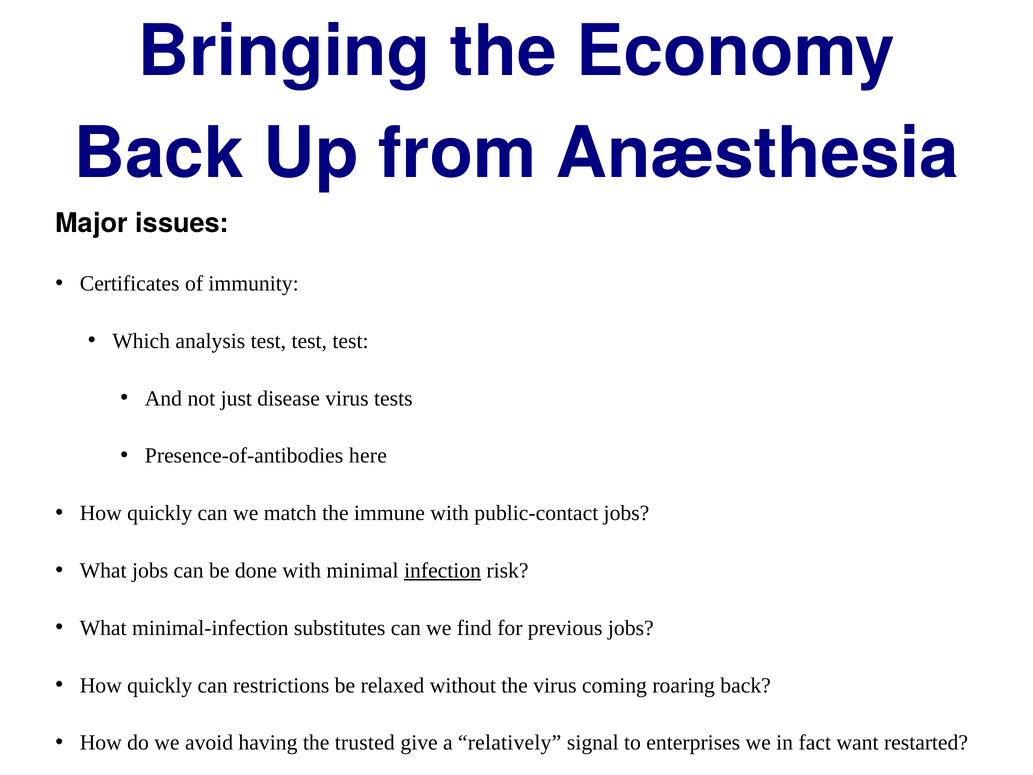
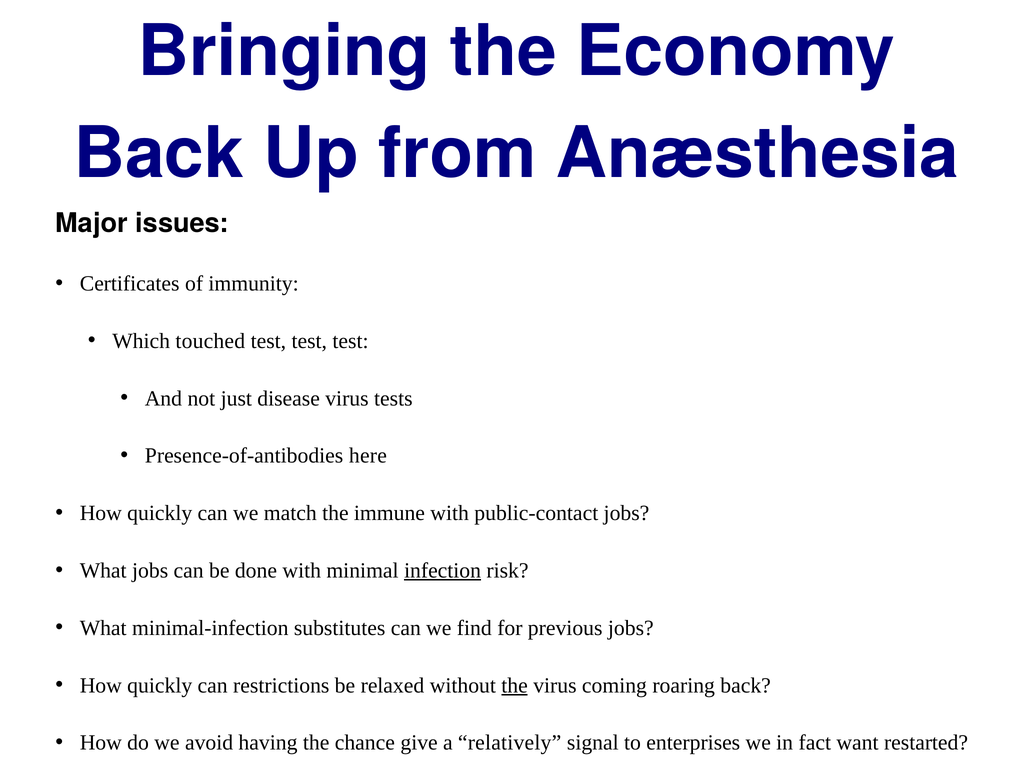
analysis: analysis -> touched (210, 341)
the underline: none -> present (515, 685)
trusted: trusted -> chance (365, 743)
